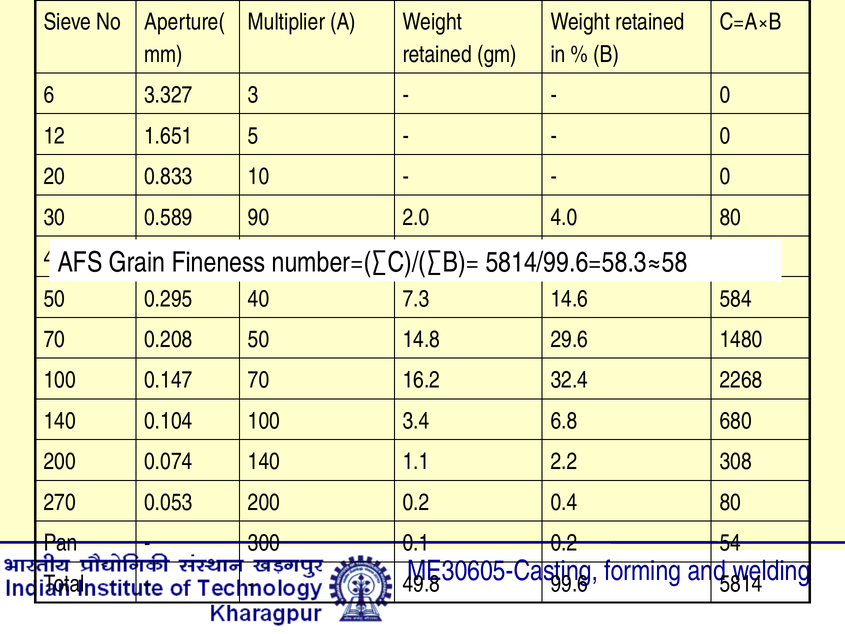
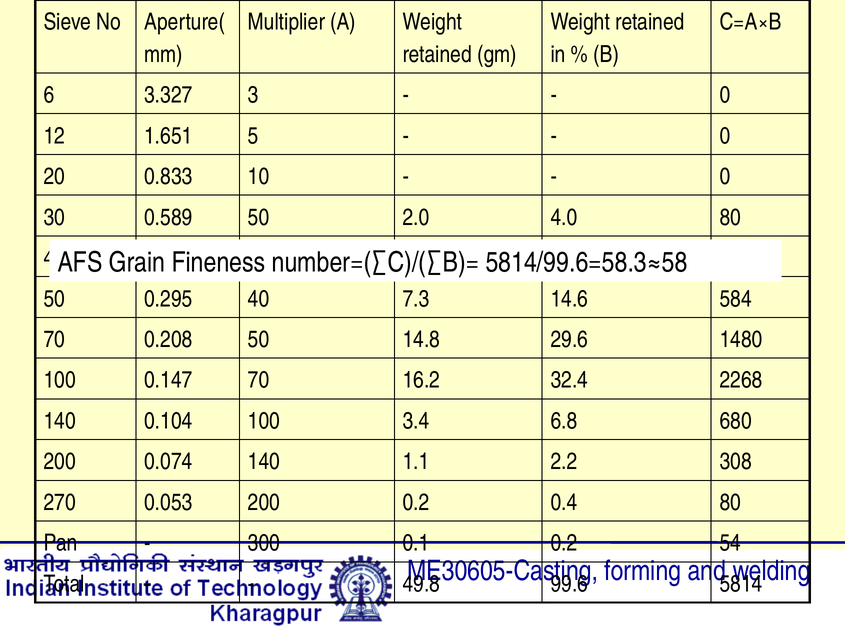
0.589 90: 90 -> 50 (259, 217)
